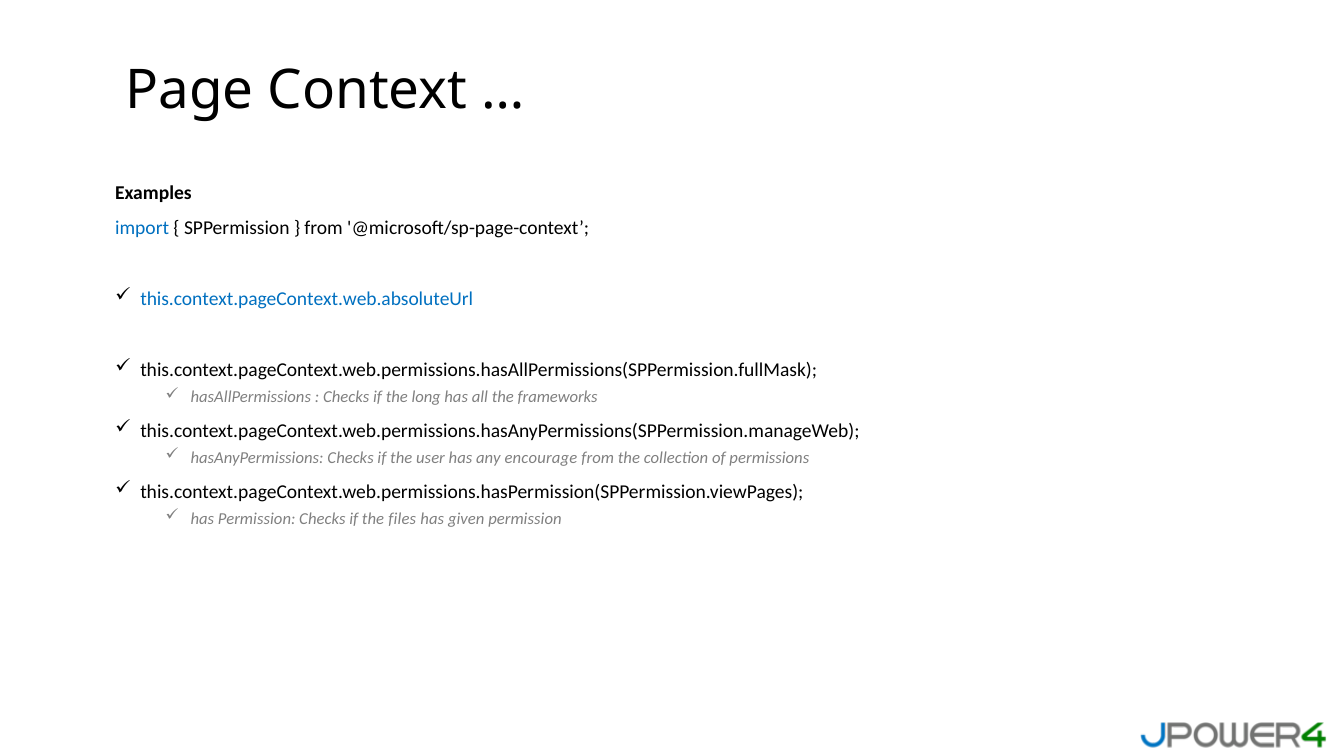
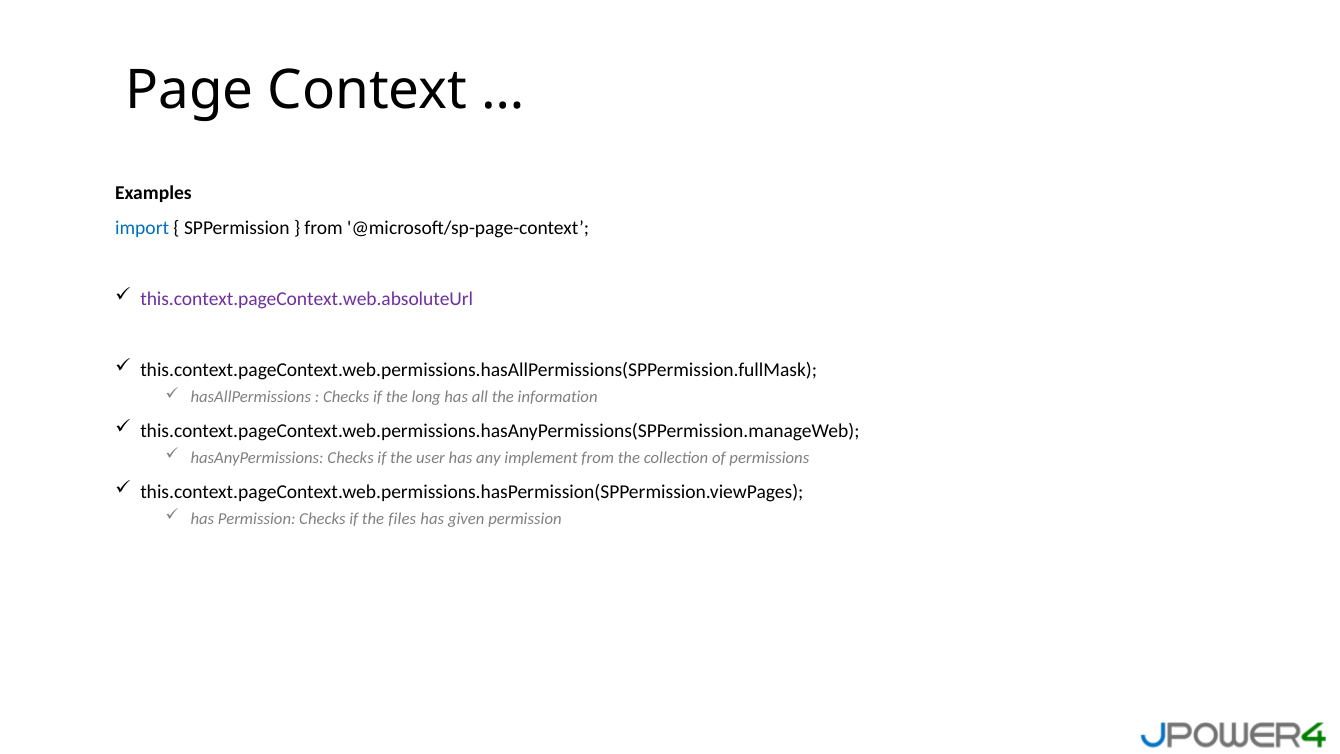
this.context.pageContext.web.absoluteUrl colour: blue -> purple (307, 299)
frameworks: frameworks -> information (558, 397)
encourage: encourage -> implement (541, 458)
